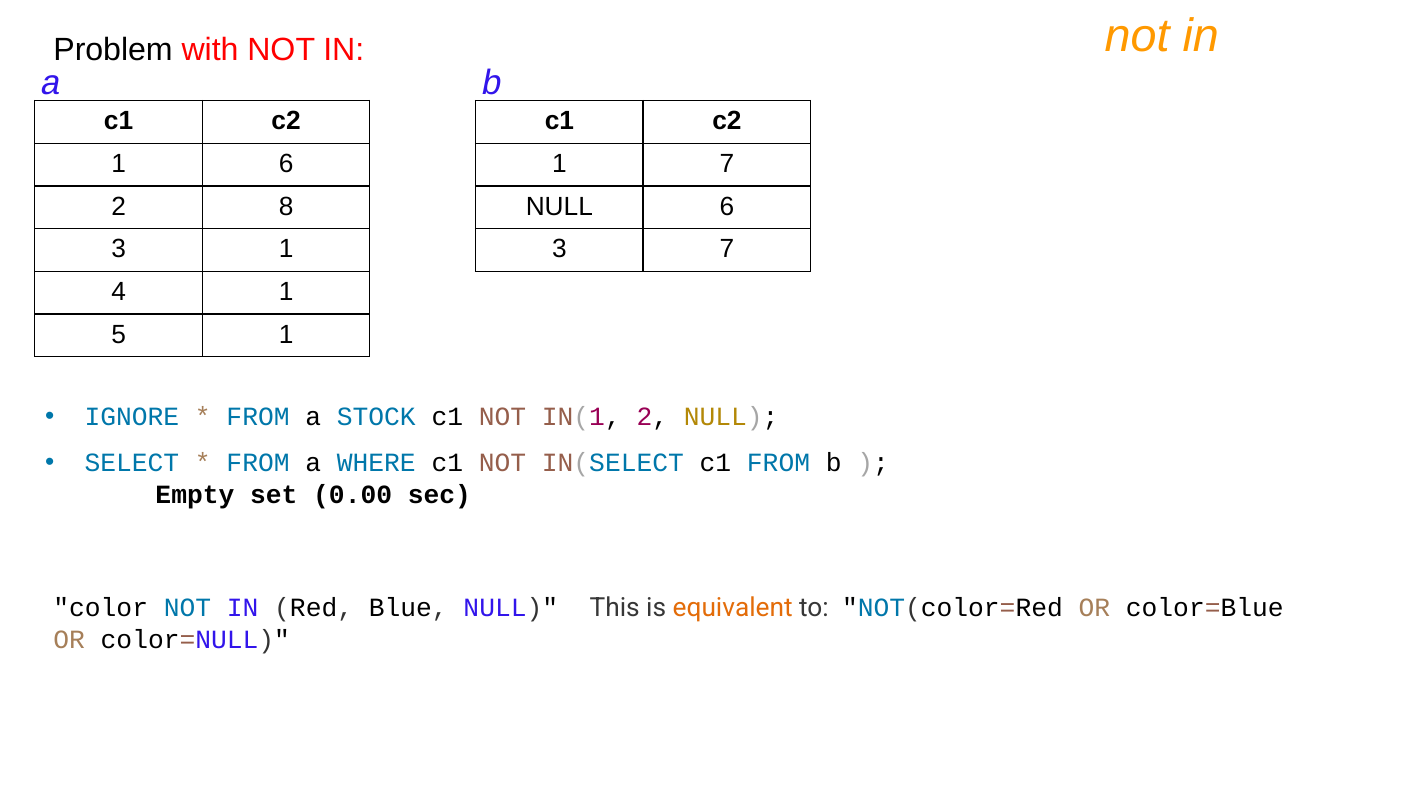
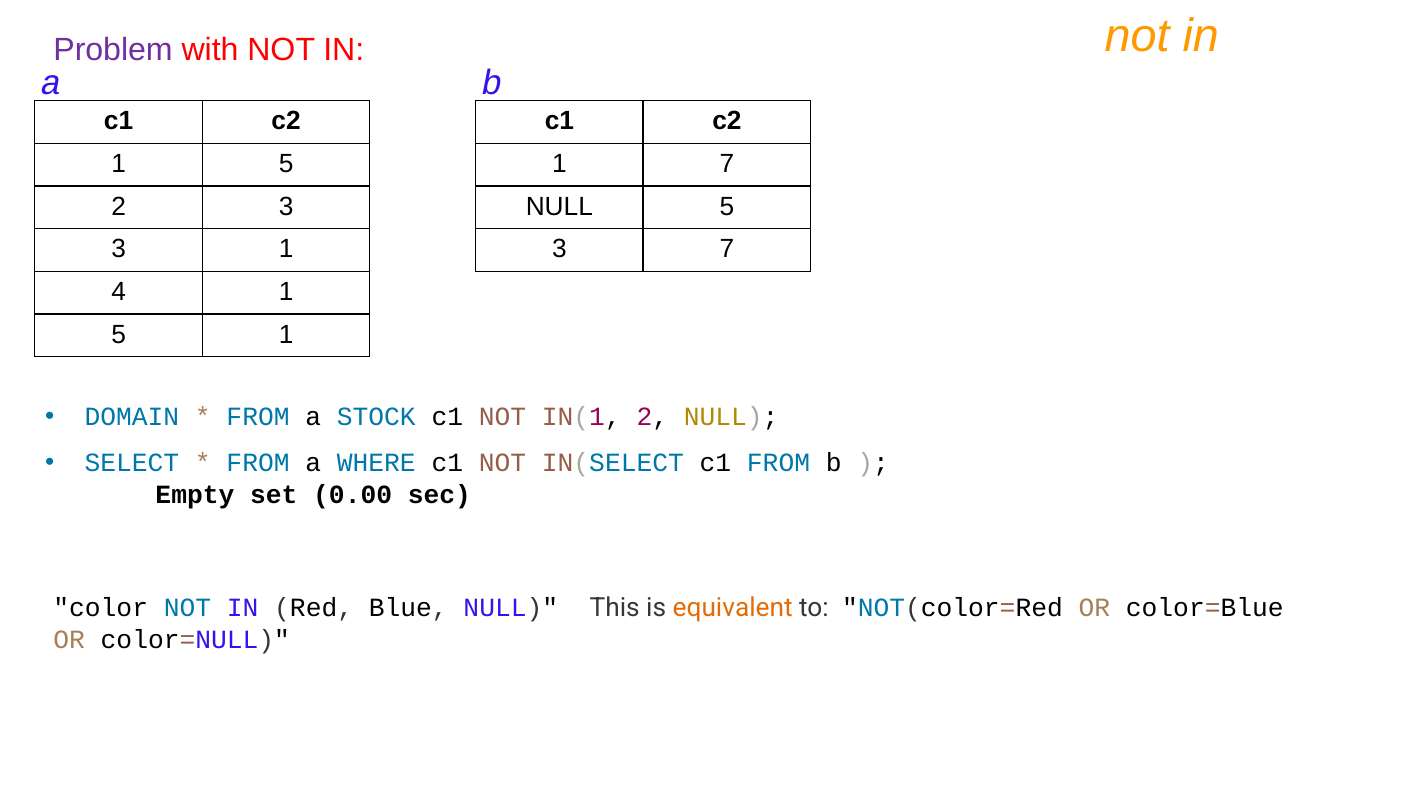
Problem colour: black -> purple (113, 50)
6: 6 -> 5 (286, 164)
2 8: 8 -> 3 (286, 206)
NULL 6: 6 -> 5 (727, 206)
IGNORE: IGNORE -> DOMAIN (132, 417)
